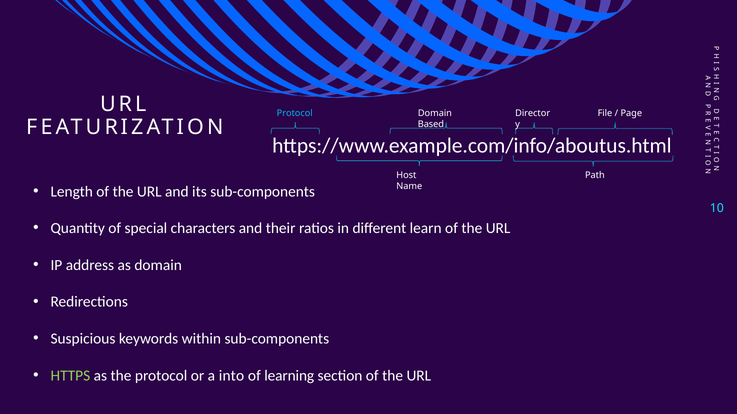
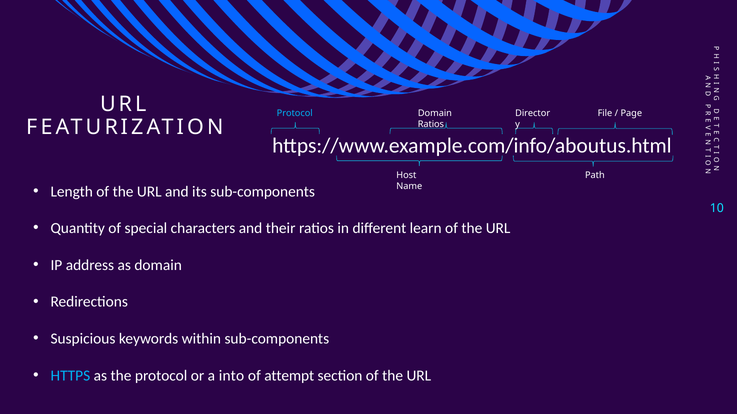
Based: Based -> Ratios (431, 124)
HTTPS colour: light green -> light blue (70, 376)
learning: learning -> attempt (289, 376)
